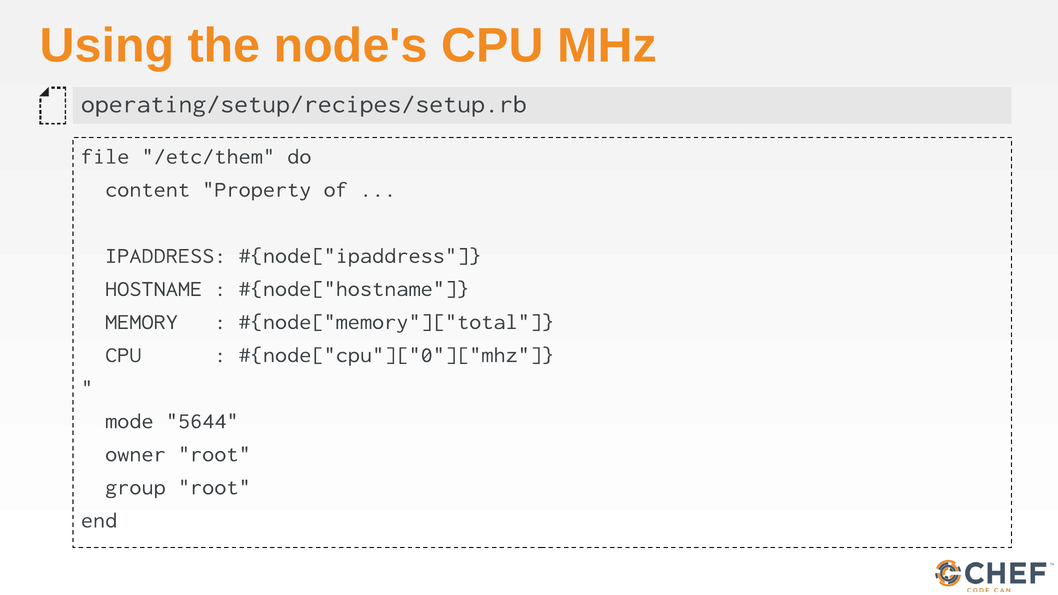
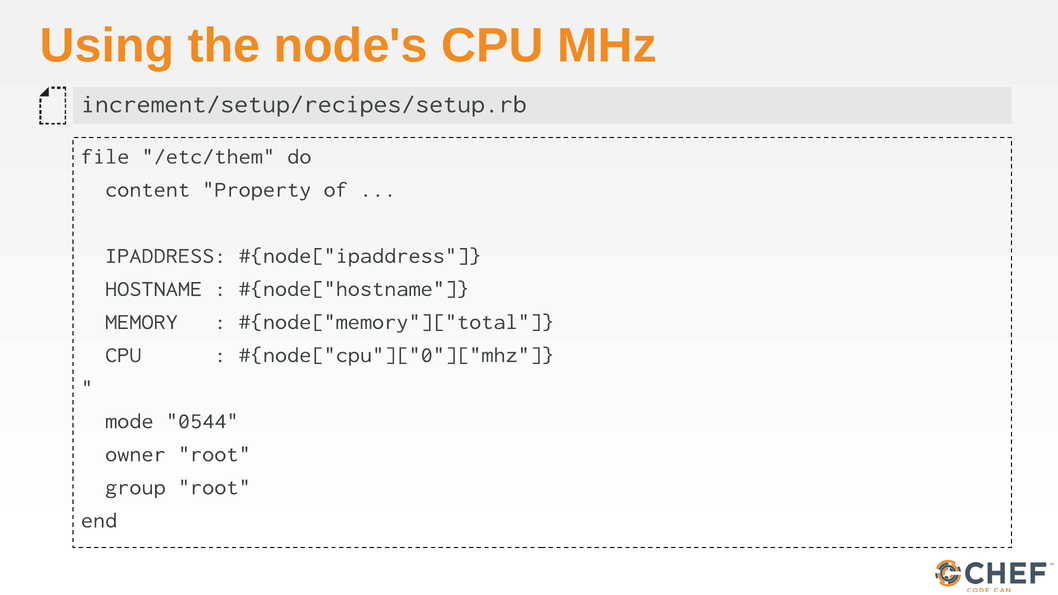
operating/setup/recipes/setup.rb: operating/setup/recipes/setup.rb -> increment/setup/recipes/setup.rb (304, 104)
5644: 5644 -> 0544 (202, 421)
